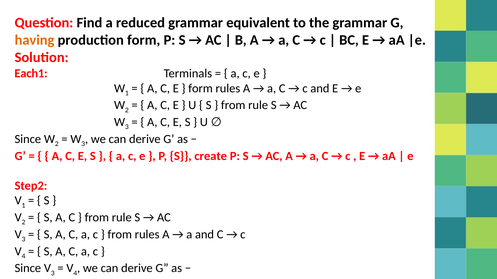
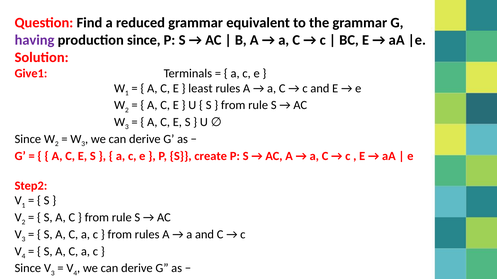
having colour: orange -> purple (35, 40)
production form: form -> since (144, 40)
Each1: Each1 -> Give1 (31, 74)
form: form -> least (200, 88)
